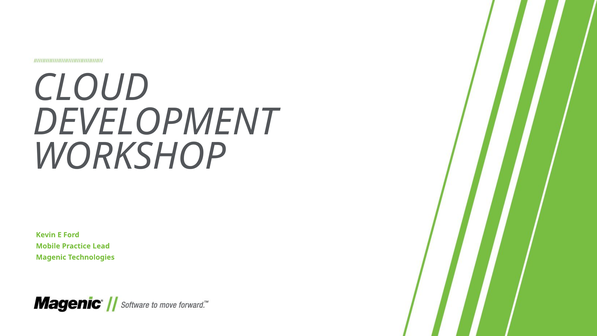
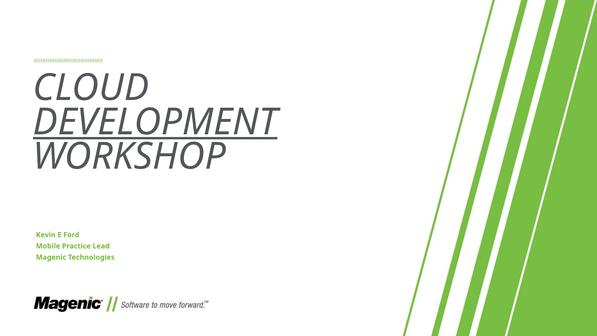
DEVELOPMENT underline: none -> present (155, 122)
